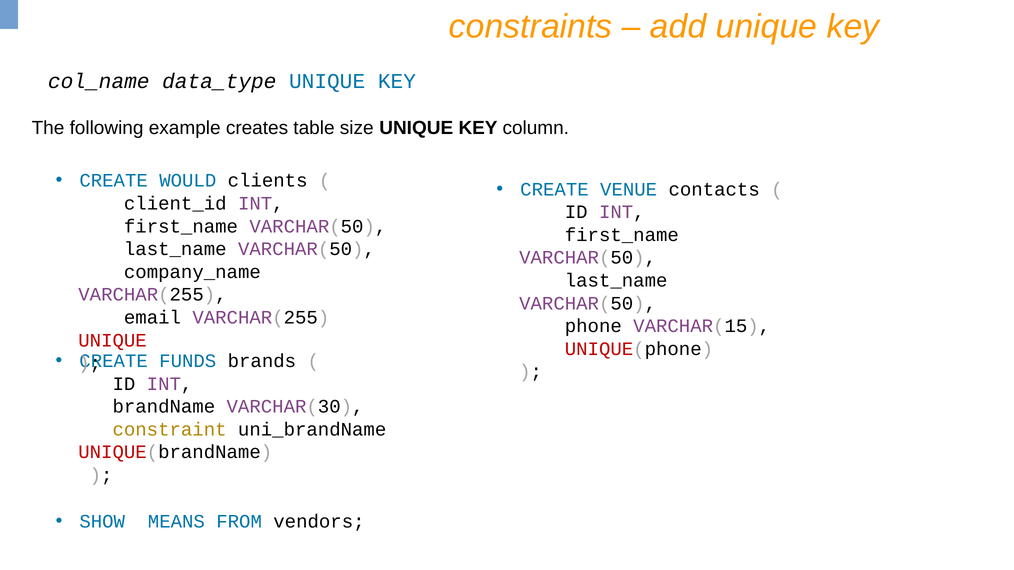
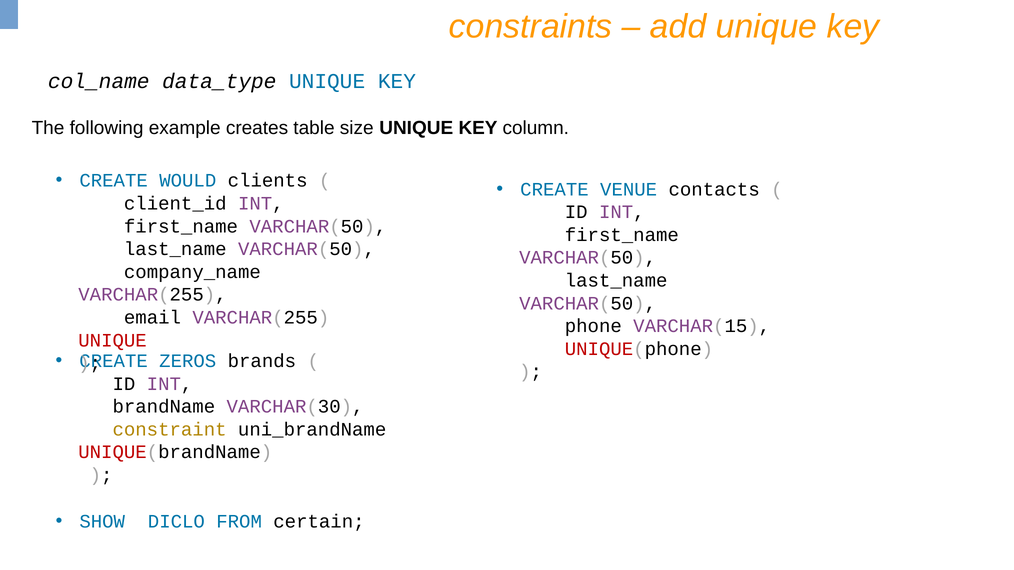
FUNDS: FUNDS -> ZEROS (188, 361)
MEANS: MEANS -> DICLO (176, 522)
vendors: vendors -> certain (319, 522)
